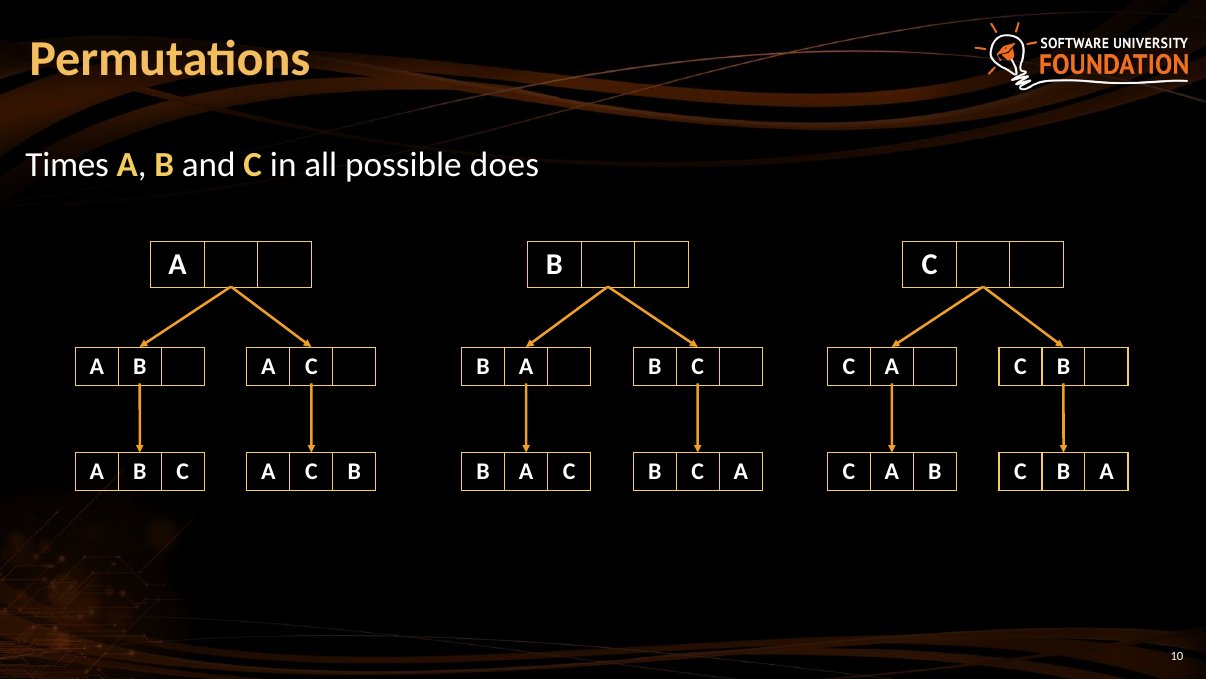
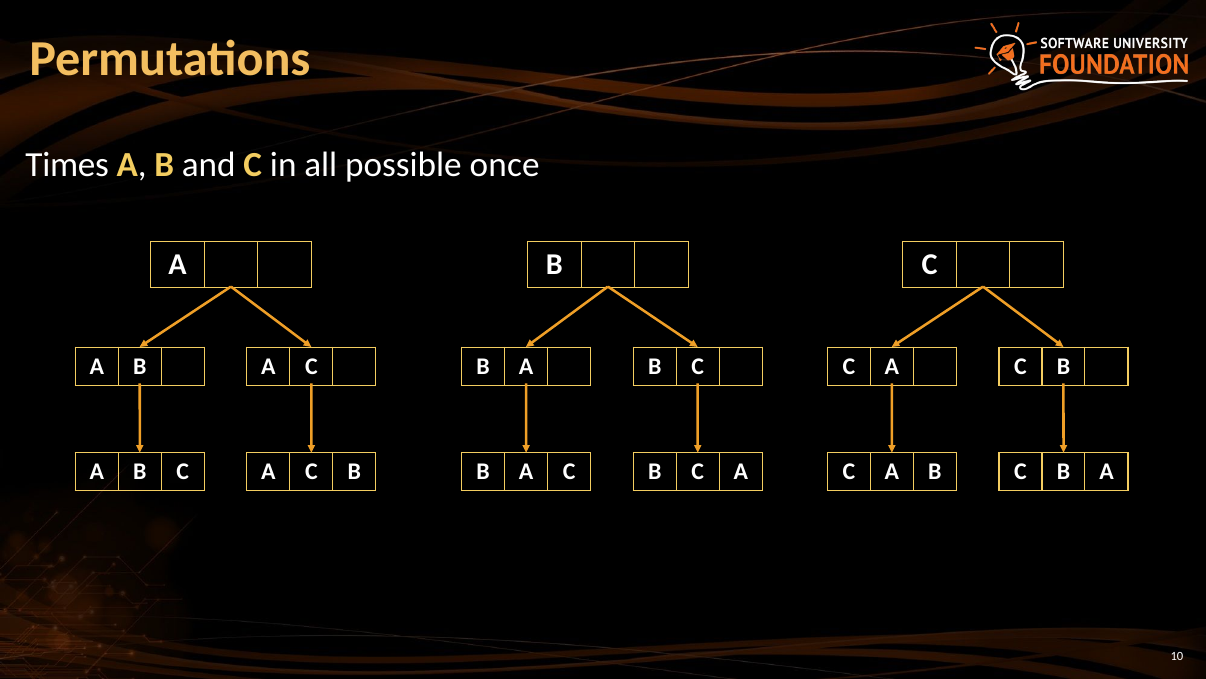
does: does -> once (505, 165)
